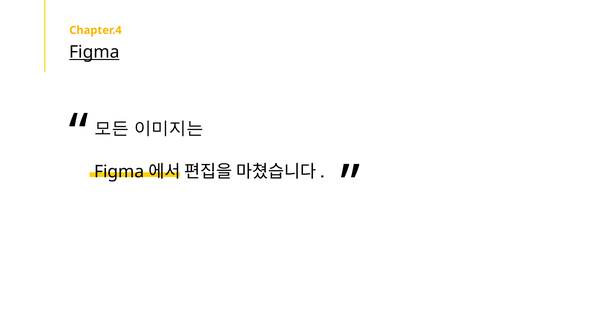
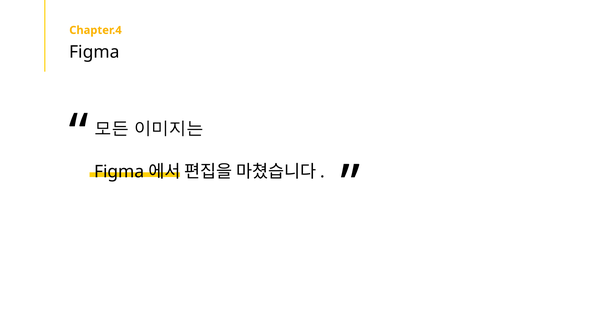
Figma underline: present -> none (94, 52)
